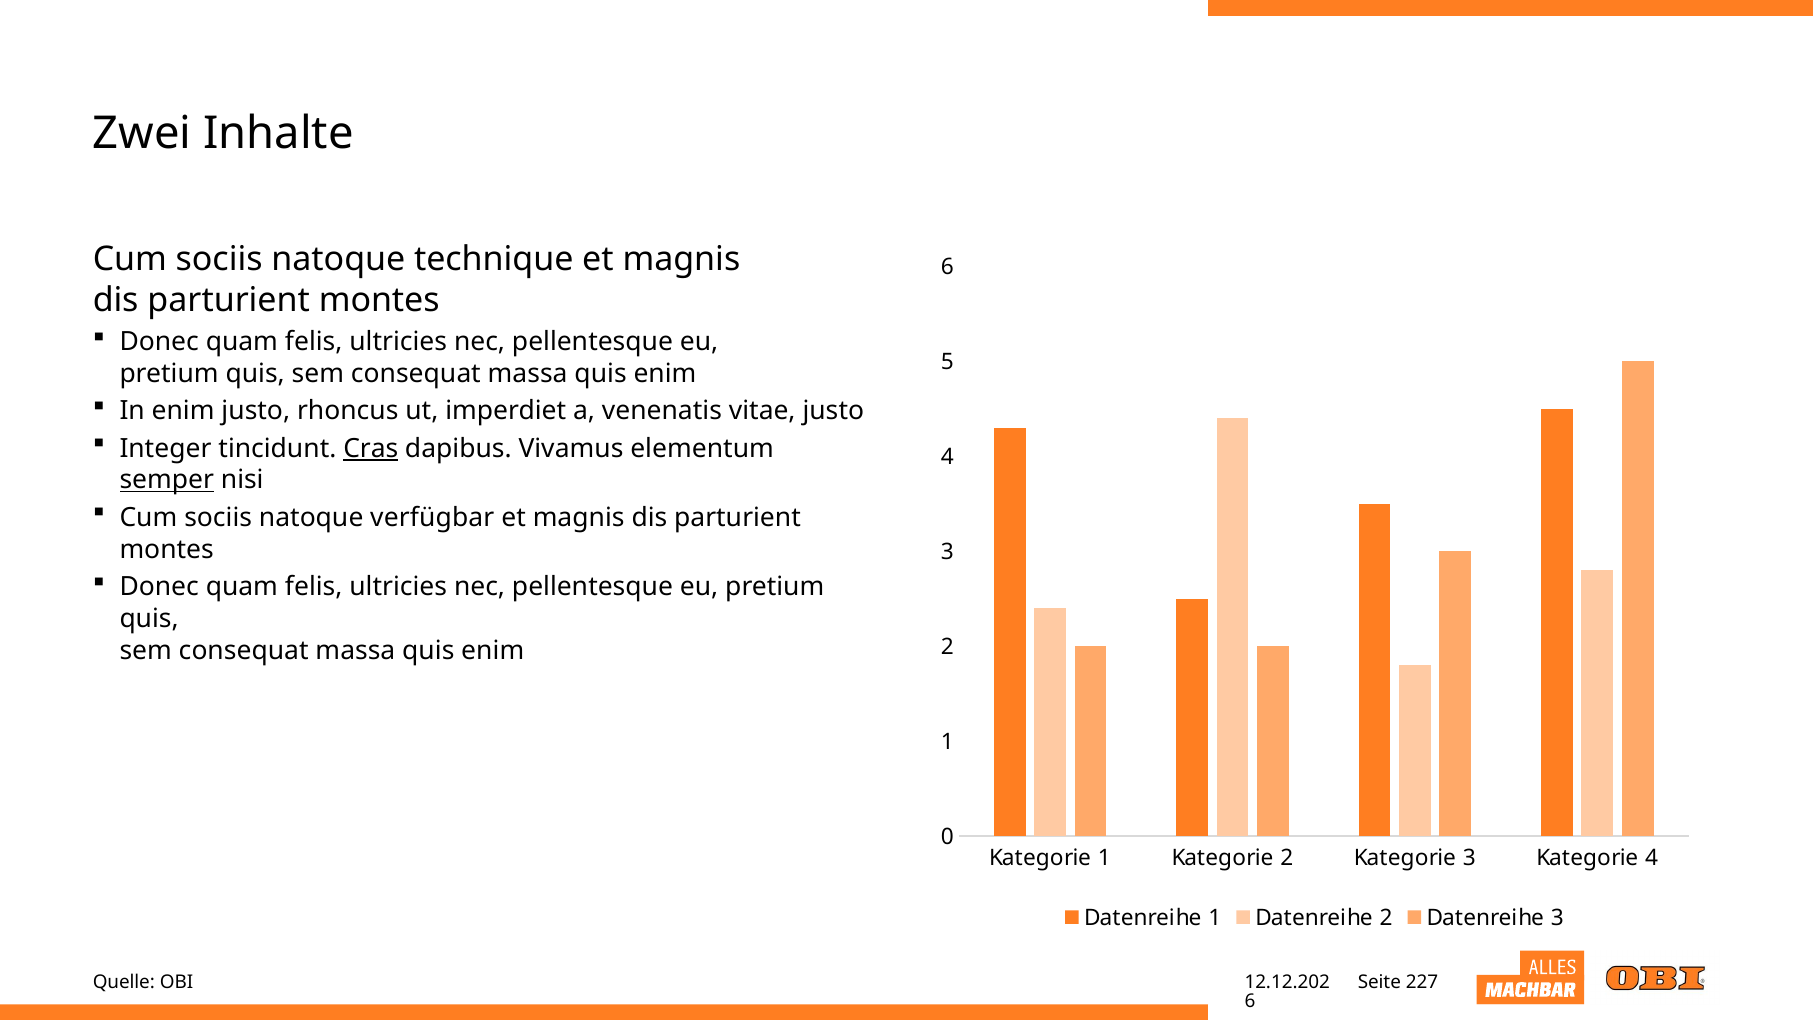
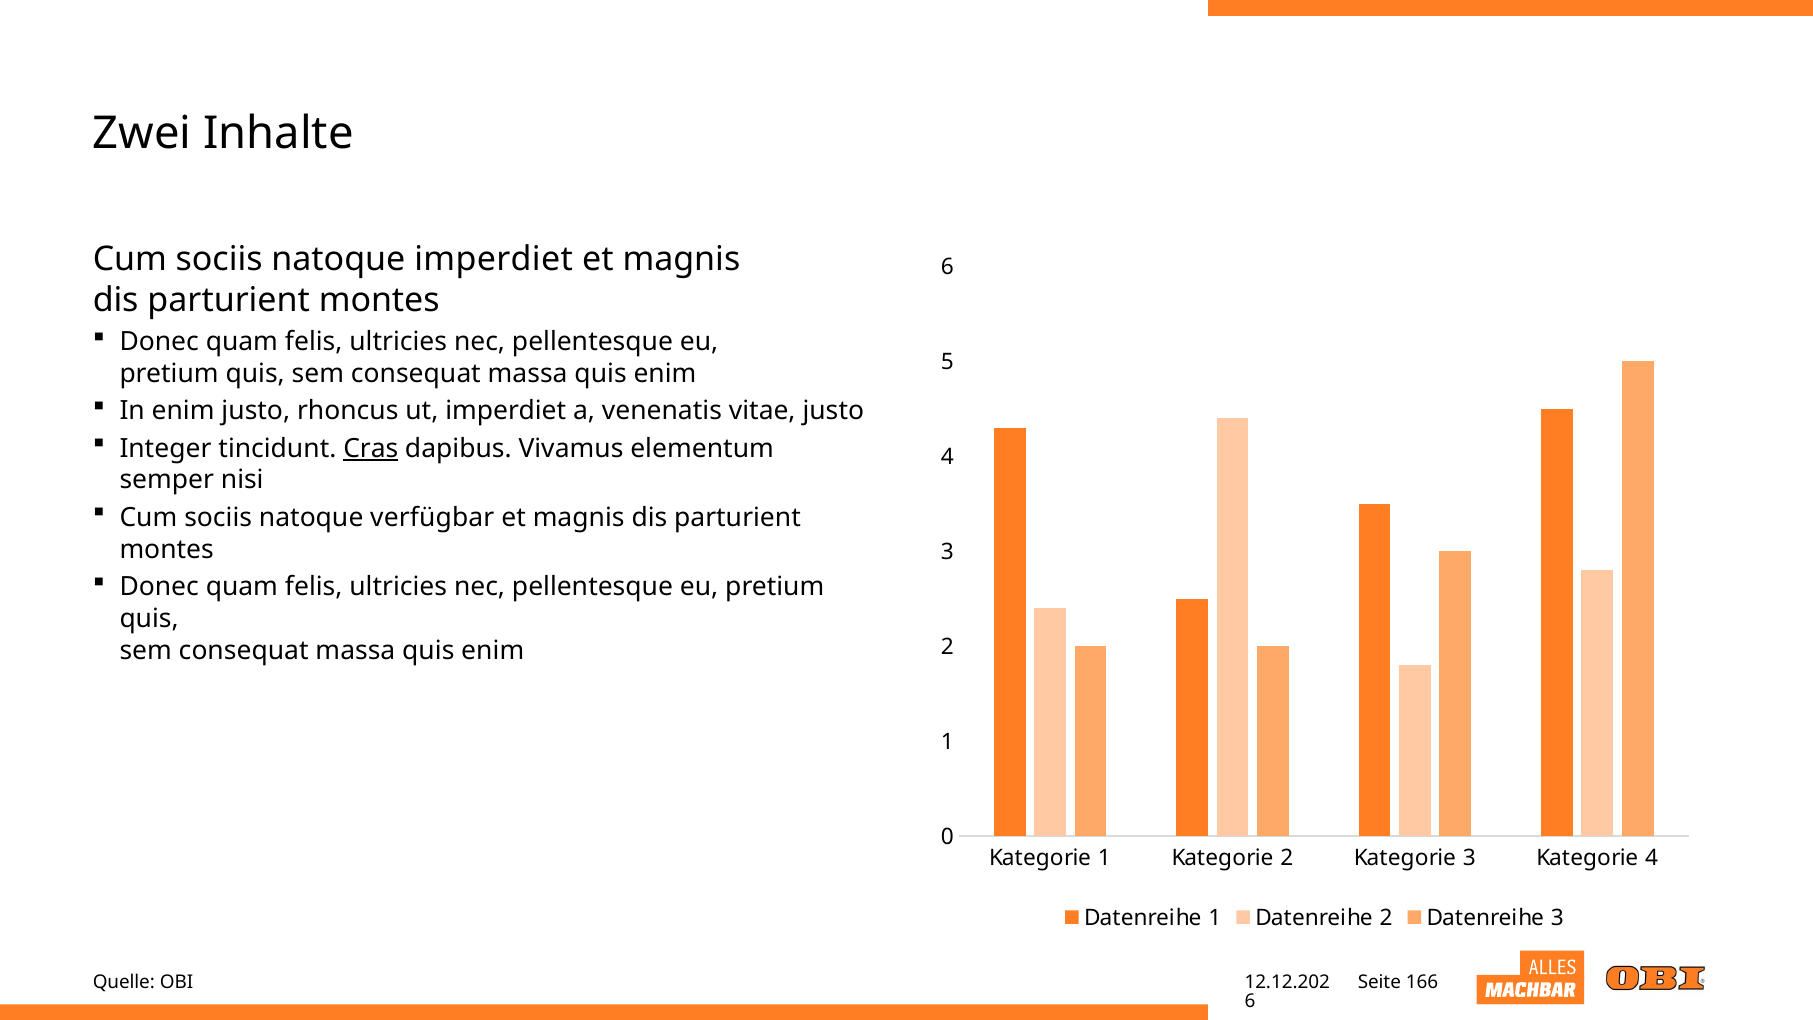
natoque technique: technique -> imperdiet (494, 260)
semper underline: present -> none (167, 480)
227: 227 -> 166 (1422, 982)
